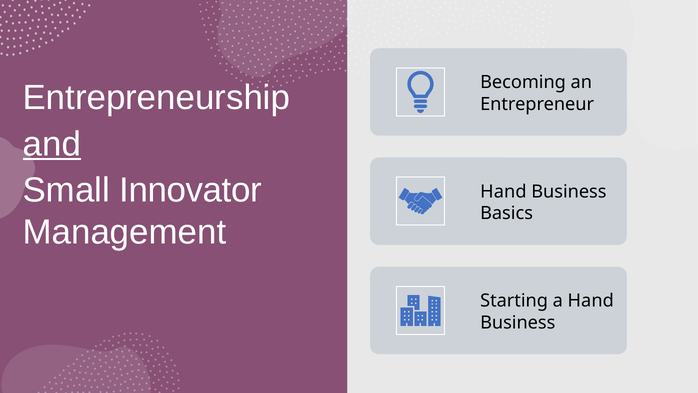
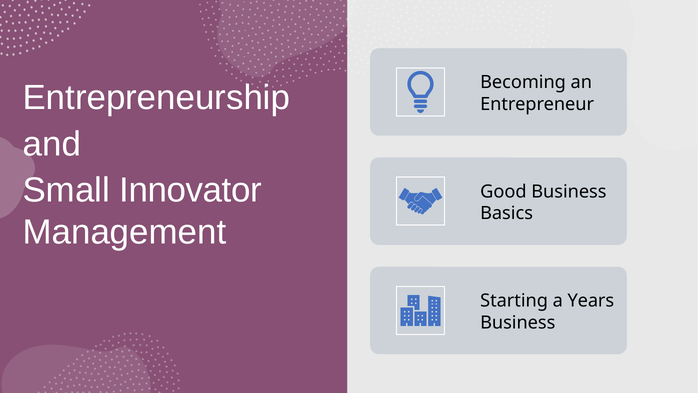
and underline: present -> none (52, 144)
Hand: Hand -> Good (503, 191)
Hand: Hand -> Years (591, 301)
